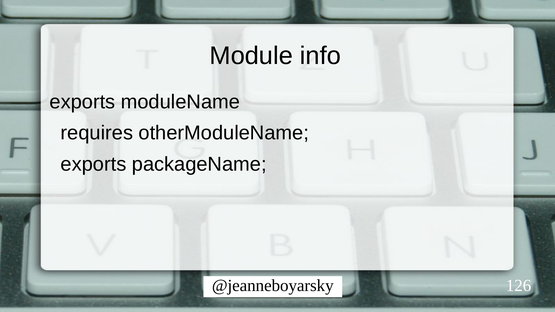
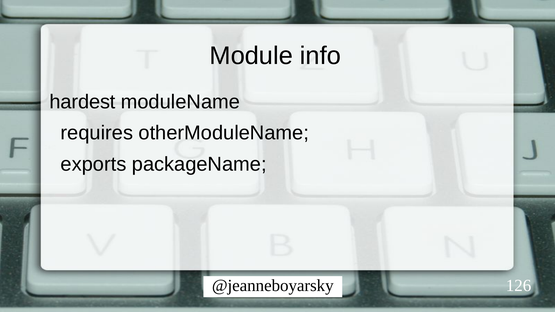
exports: exports -> hardest (82, 102)
